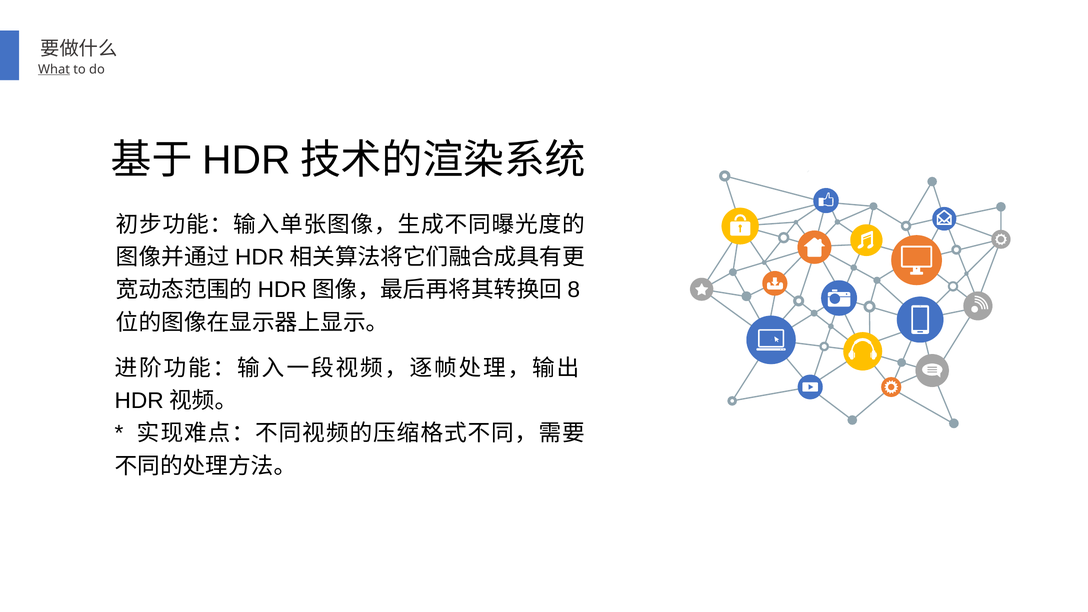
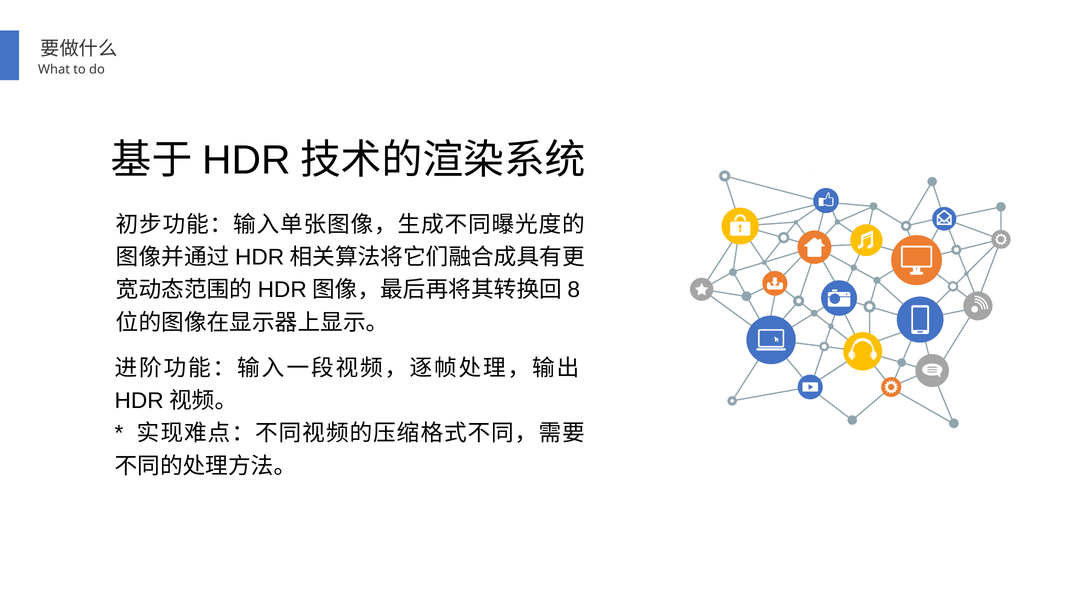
What underline: present -> none (54, 69)
